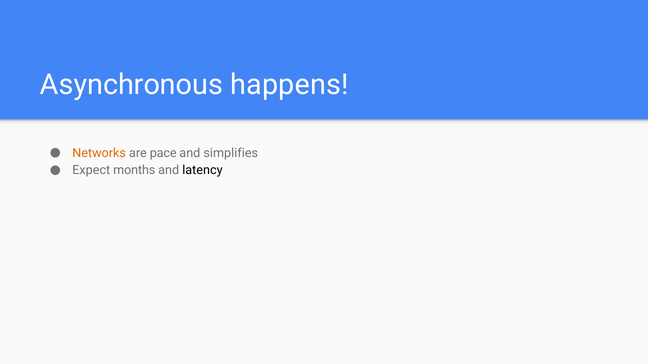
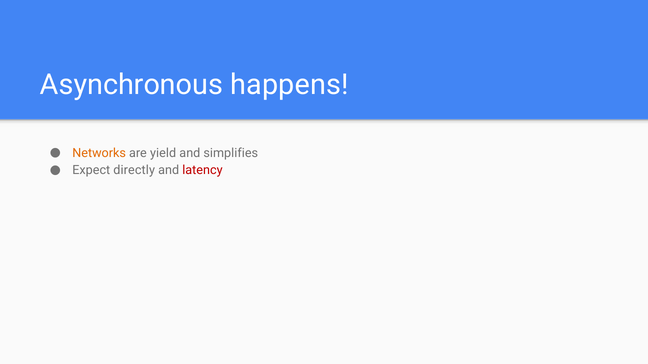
pace: pace -> yield (163, 153)
months: months -> directly (134, 171)
latency colour: black -> red (202, 171)
